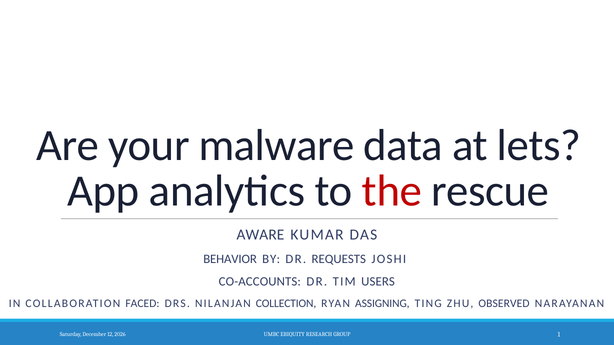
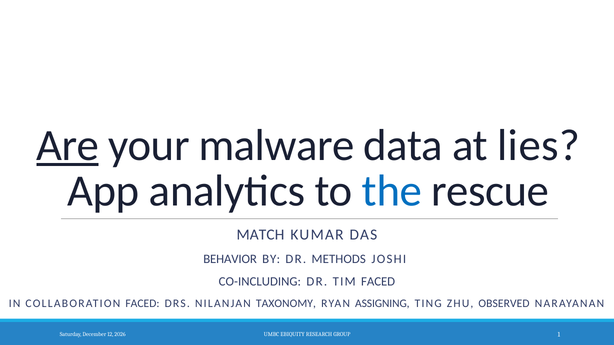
Are underline: none -> present (68, 146)
lets: lets -> lies (539, 146)
the colour: red -> blue (392, 191)
AWARE: AWARE -> MATCH (260, 235)
REQUESTS: REQUESTS -> METHODS (339, 259)
CO-ACCOUNTS: CO-ACCOUNTS -> CO-INCLUDING (260, 282)
TIM USERS: USERS -> FACED (378, 282)
COLLECTION: COLLECTION -> TAXONOMY (286, 304)
